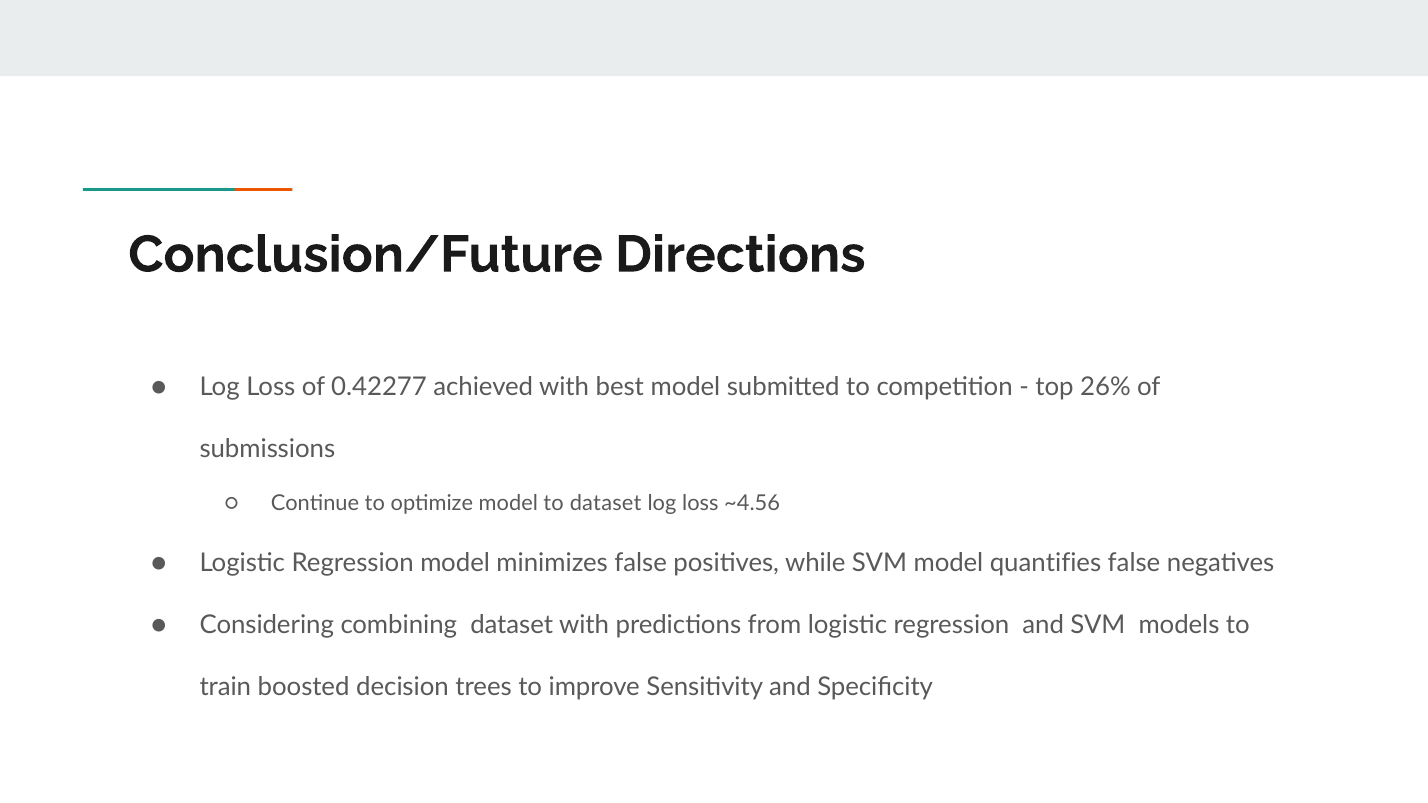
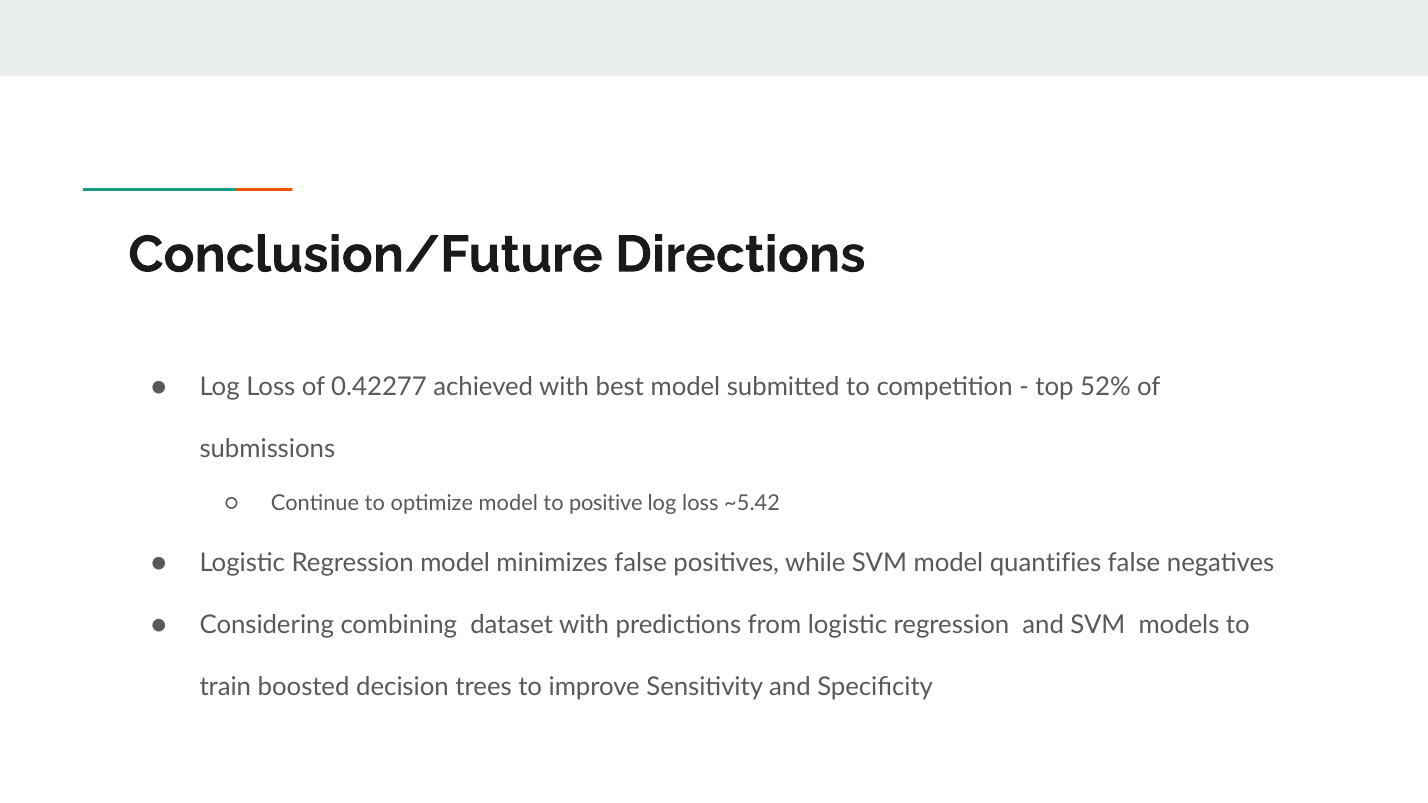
26%: 26% -> 52% (1105, 387)
to dataset: dataset -> positive (606, 504)
~4.56: ~4.56 -> ~5.42 (752, 504)
